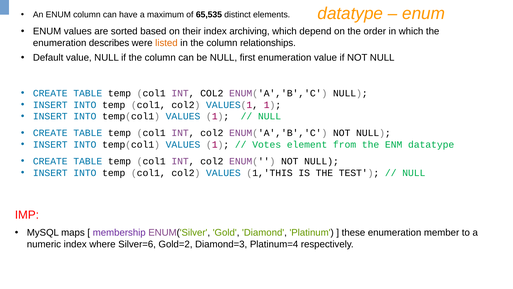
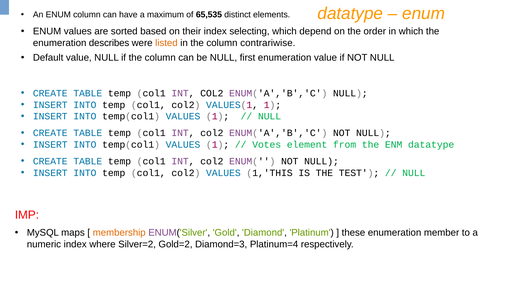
archiving: archiving -> selecting (249, 31)
relationships: relationships -> contrariwise (268, 43)
membership colour: purple -> orange (119, 232)
Silver=6: Silver=6 -> Silver=2 (137, 244)
